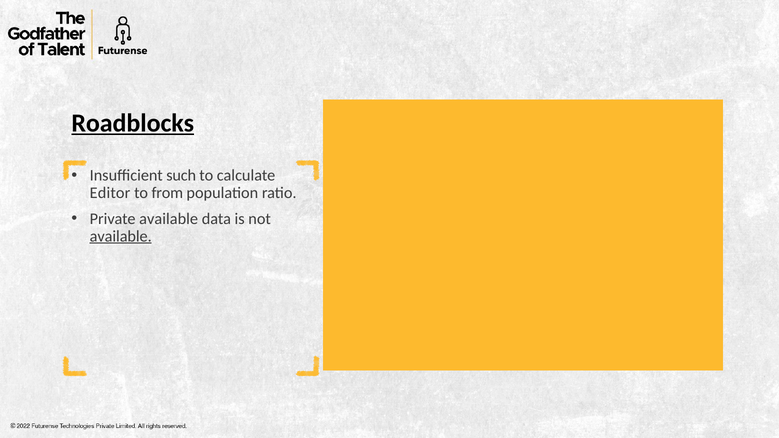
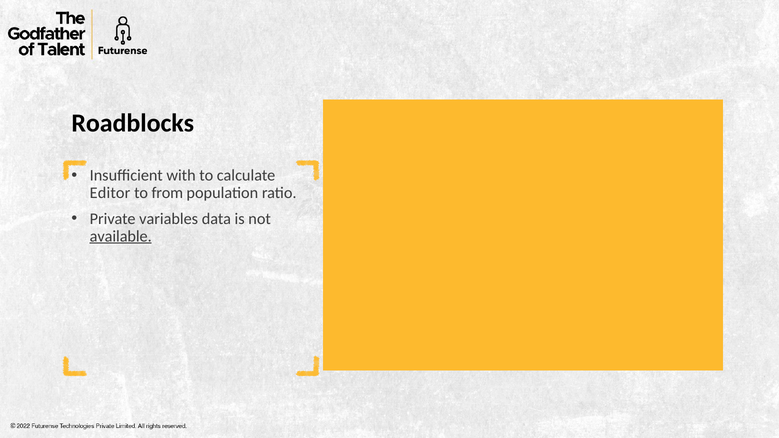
Roadblocks underline: present -> none (133, 123)
such: such -> with (181, 176)
Private available: available -> variables (169, 219)
